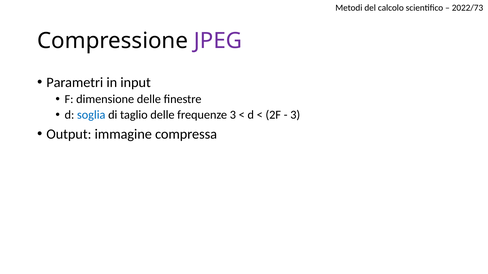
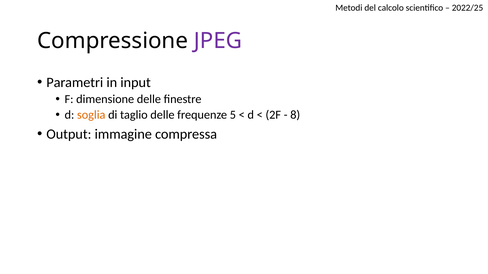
2022/73: 2022/73 -> 2022/25 (467, 8)
soglia colour: blue -> orange (91, 115)
frequenze 3: 3 -> 5 (233, 115)
3: 3 -> 8 (295, 115)
